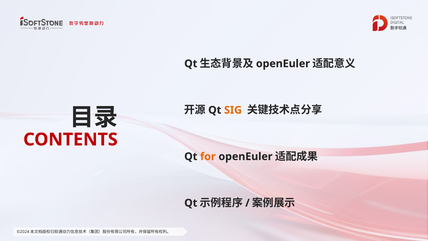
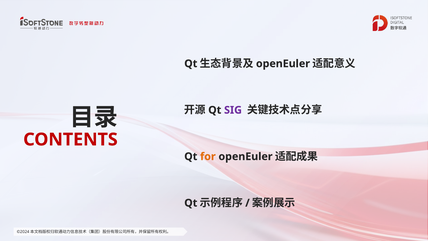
SIG colour: orange -> purple (233, 110)
